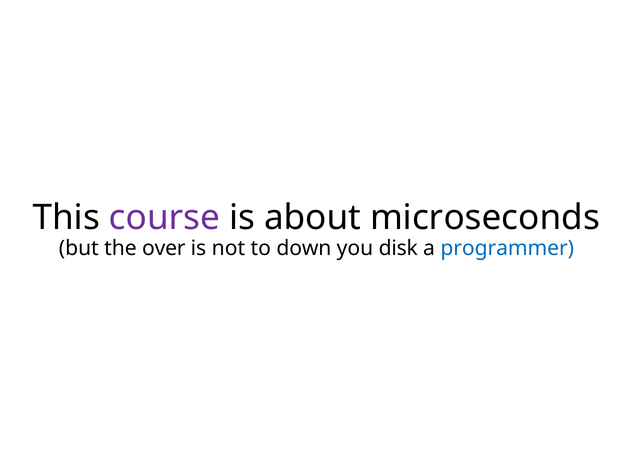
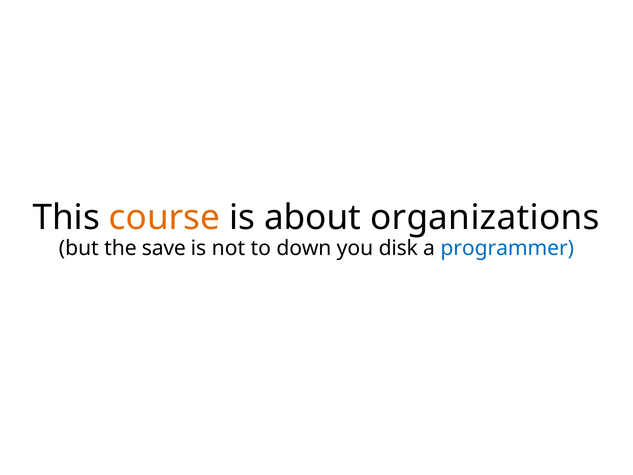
course colour: purple -> orange (164, 217)
microseconds: microseconds -> organizations (485, 217)
over: over -> save (164, 248)
